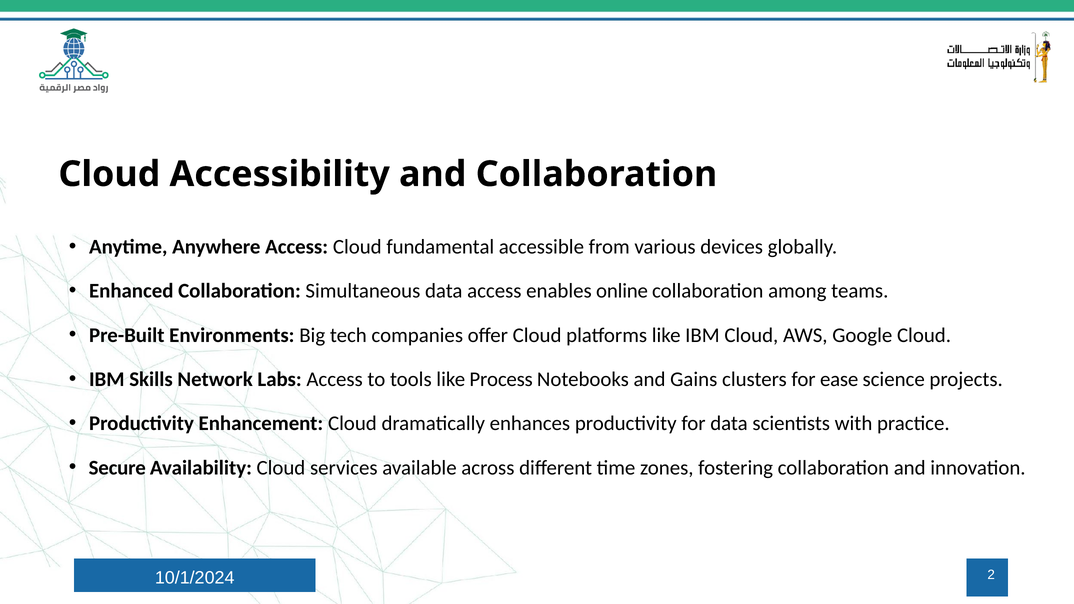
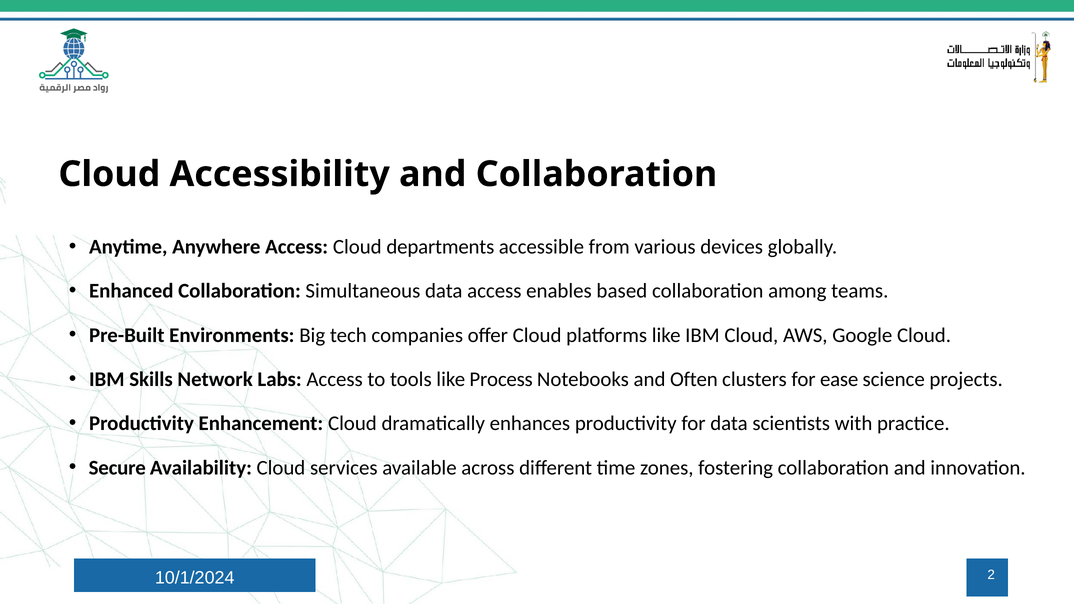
fundamental: fundamental -> departments (440, 247)
online: online -> based (622, 291)
Gains: Gains -> Often (694, 379)
